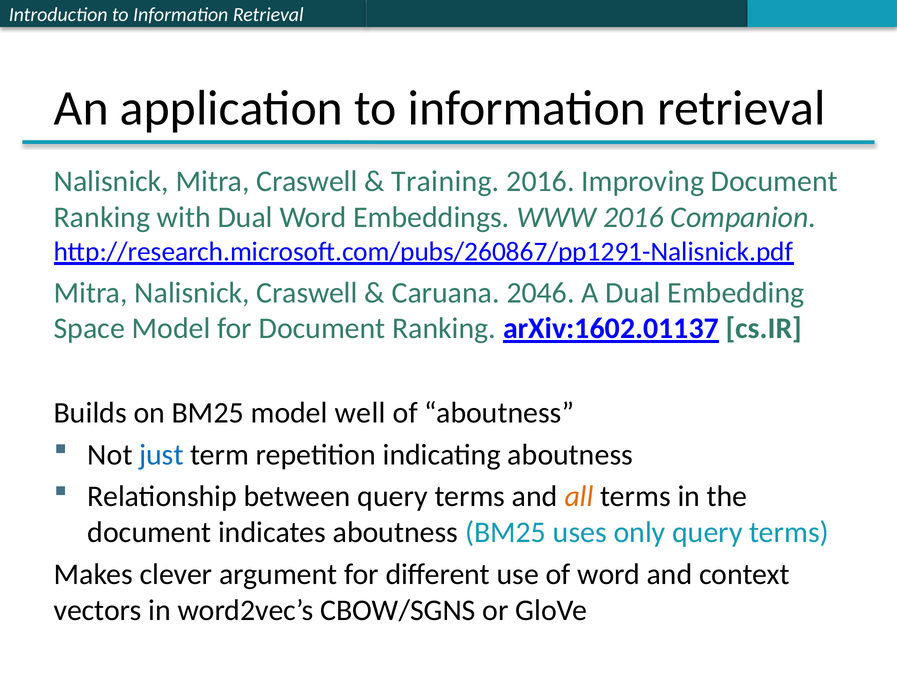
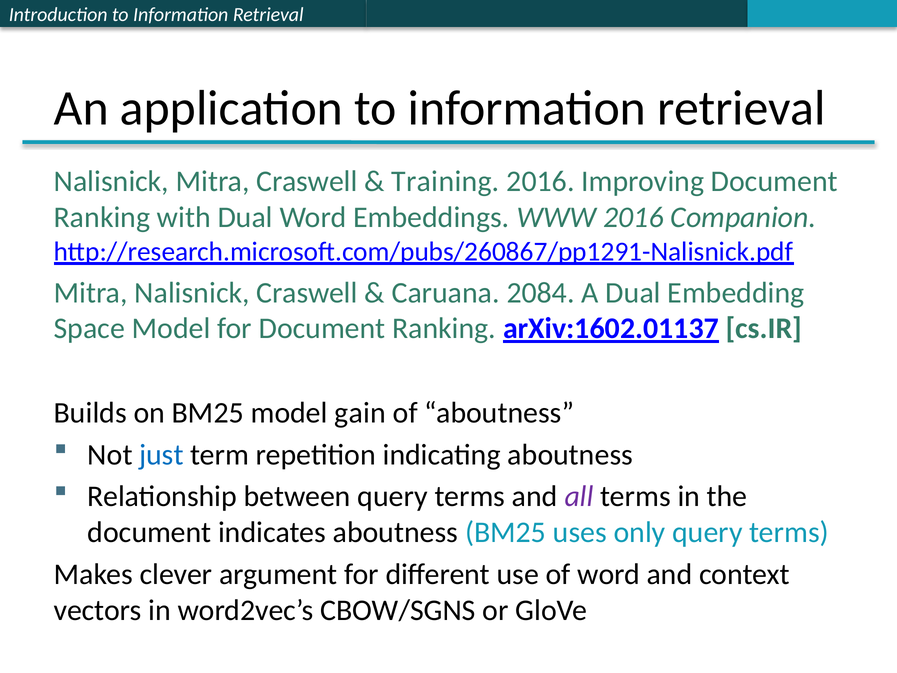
2046: 2046 -> 2084 (541, 293)
well: well -> gain (360, 413)
all colour: orange -> purple (579, 496)
